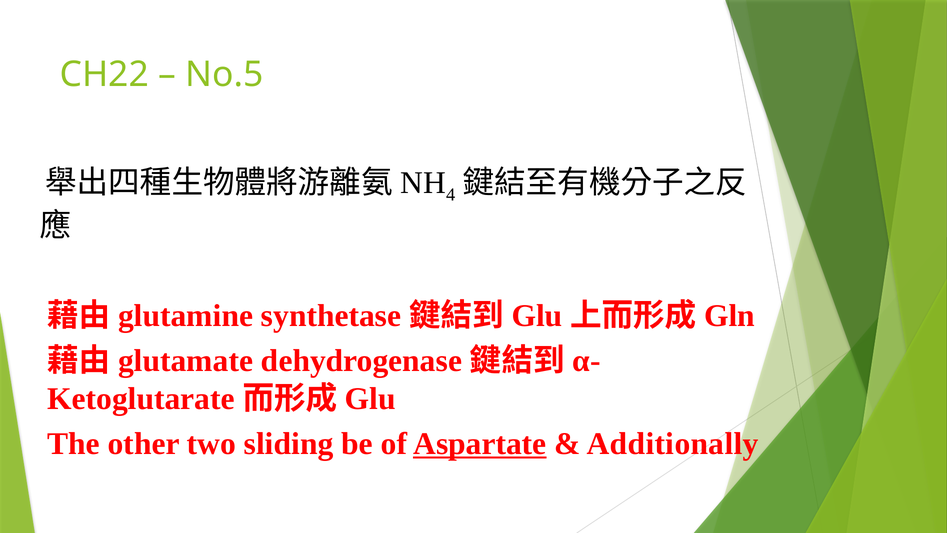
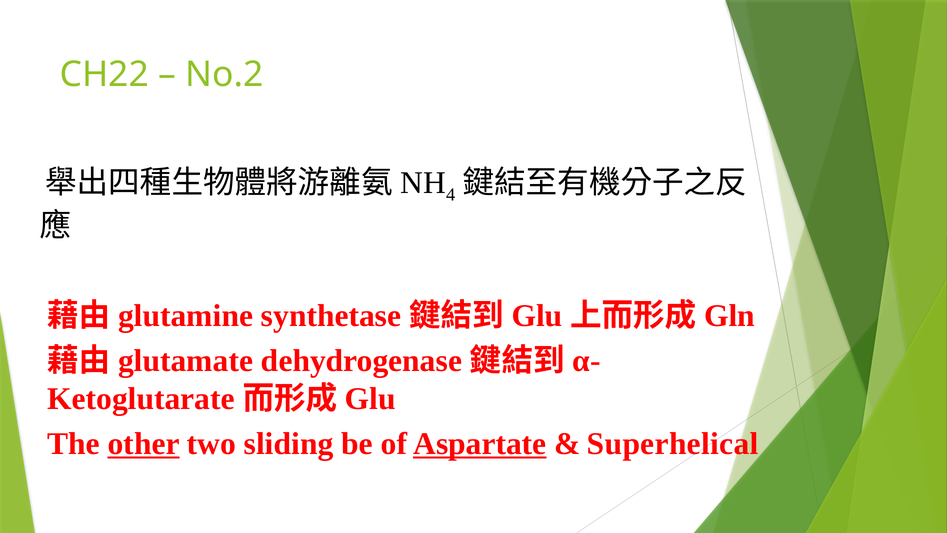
No.5: No.5 -> No.2 (224, 75)
other underline: none -> present (144, 444)
Additionally: Additionally -> Superhelical (673, 444)
